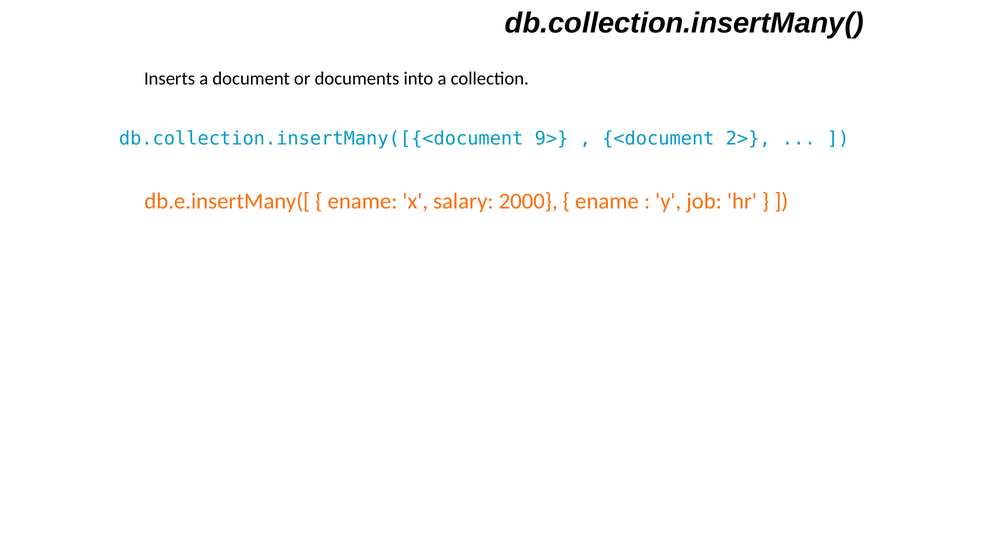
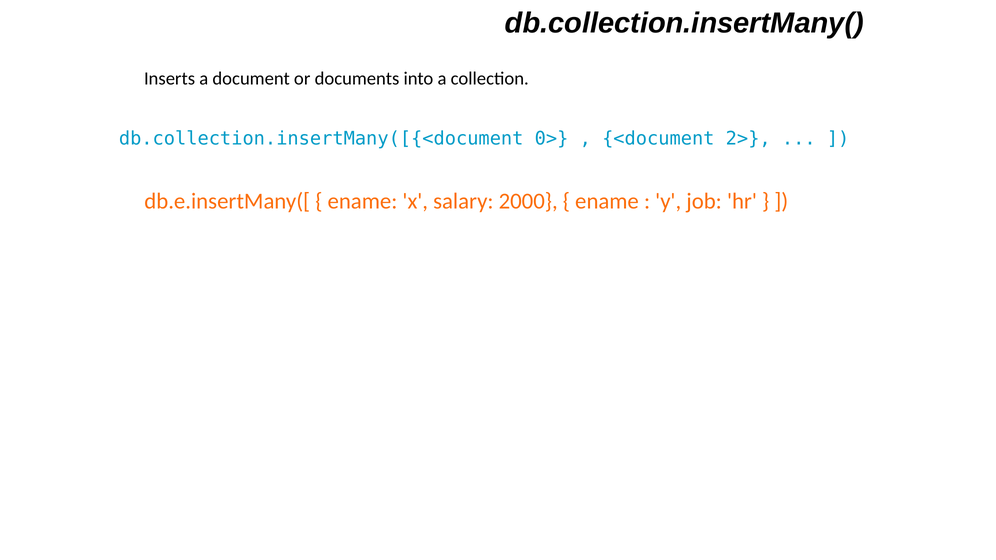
9>: 9> -> 0> (552, 139)
